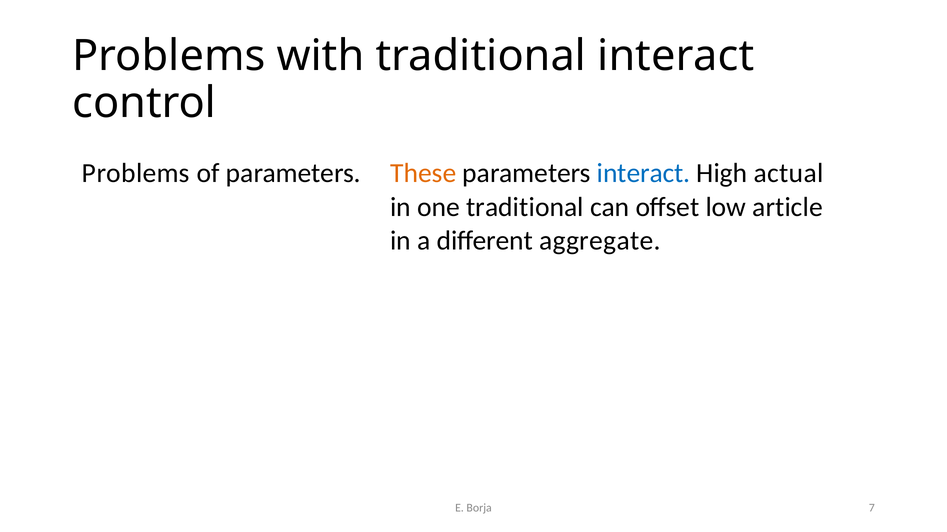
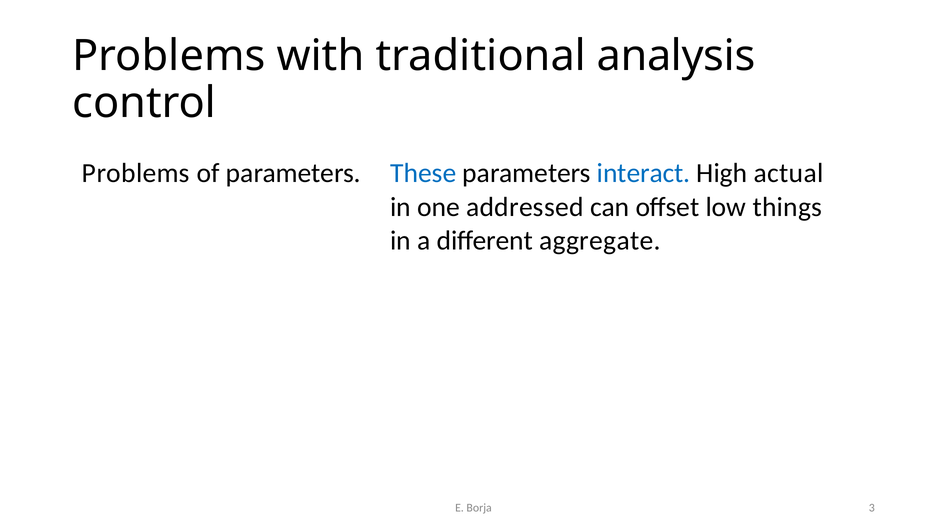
traditional interact: interact -> analysis (676, 56)
These colour: orange -> blue (423, 173)
one traditional: traditional -> addressed (525, 207)
article: article -> things (787, 207)
7: 7 -> 3 (872, 509)
